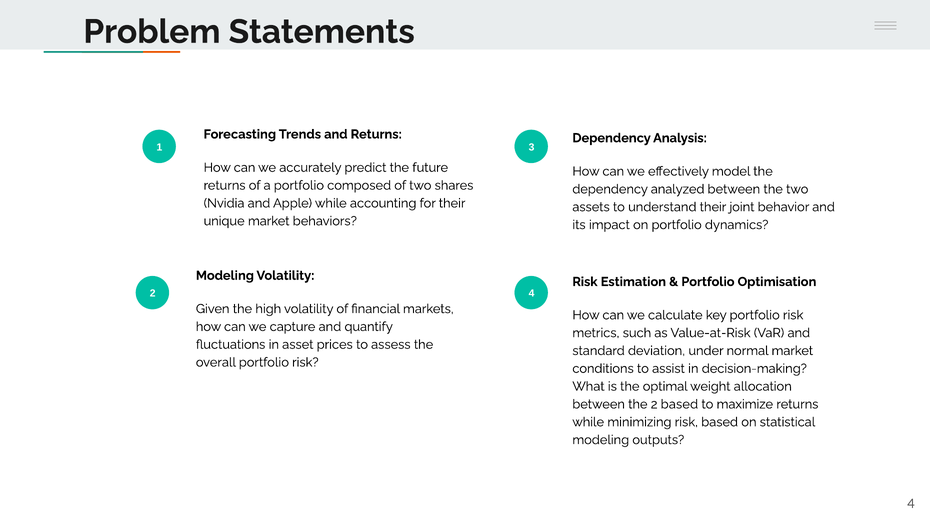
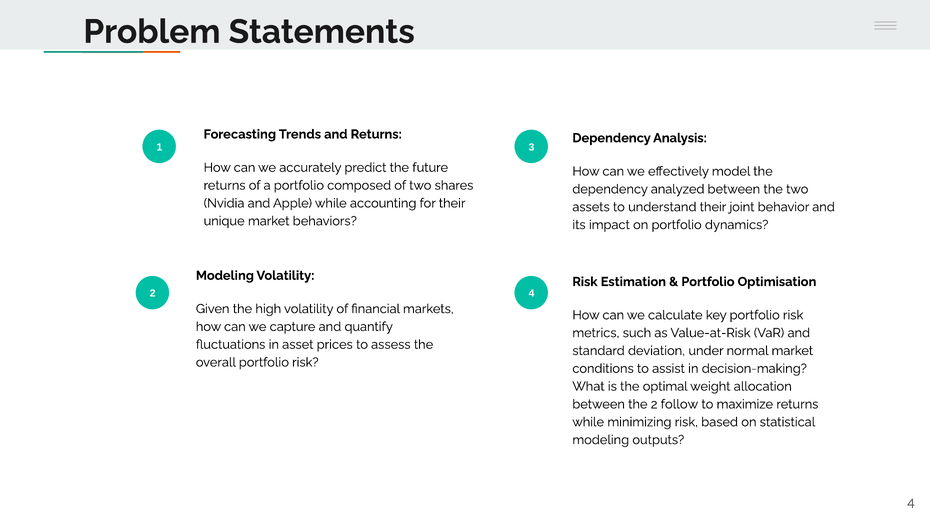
2 based: based -> follow (679, 404)
